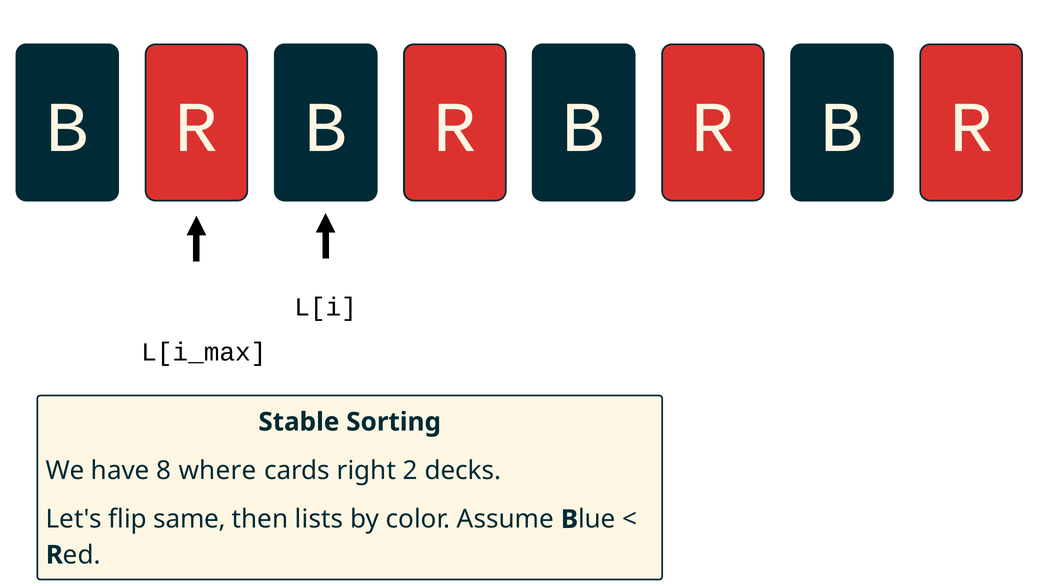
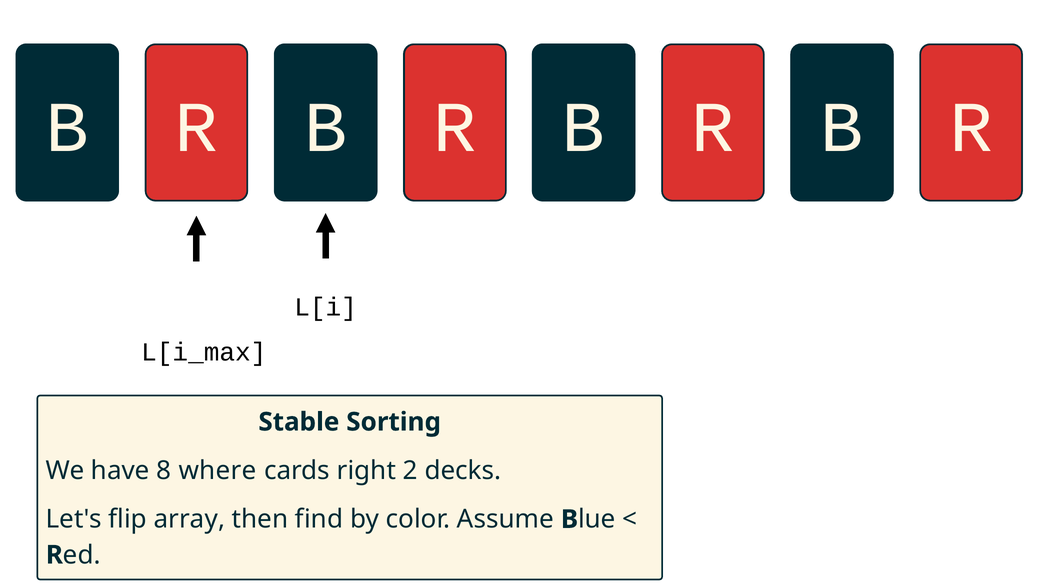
same: same -> array (189, 520)
lists: lists -> find (319, 520)
